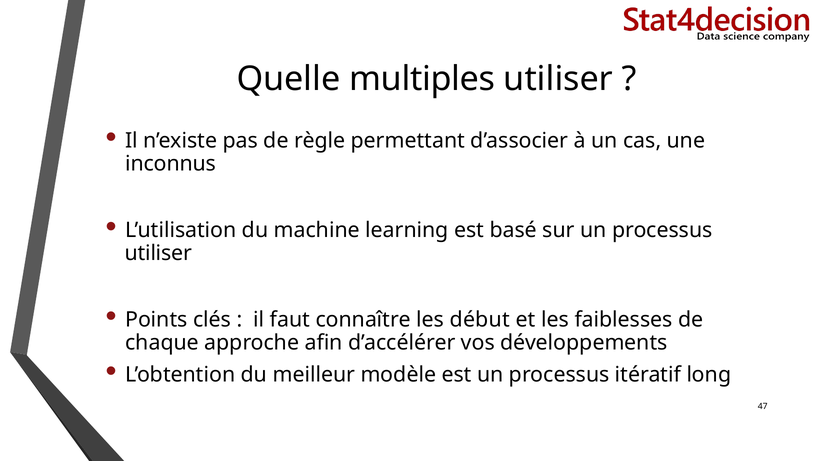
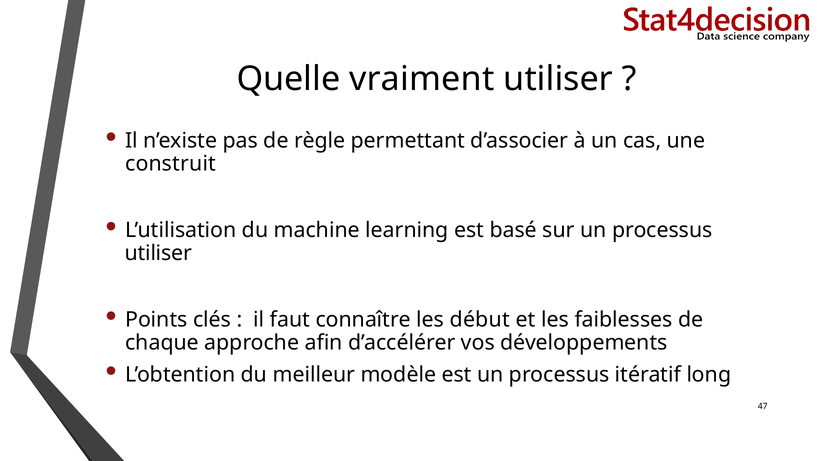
multiples: multiples -> vraiment (422, 79)
inconnus: inconnus -> construit (171, 164)
